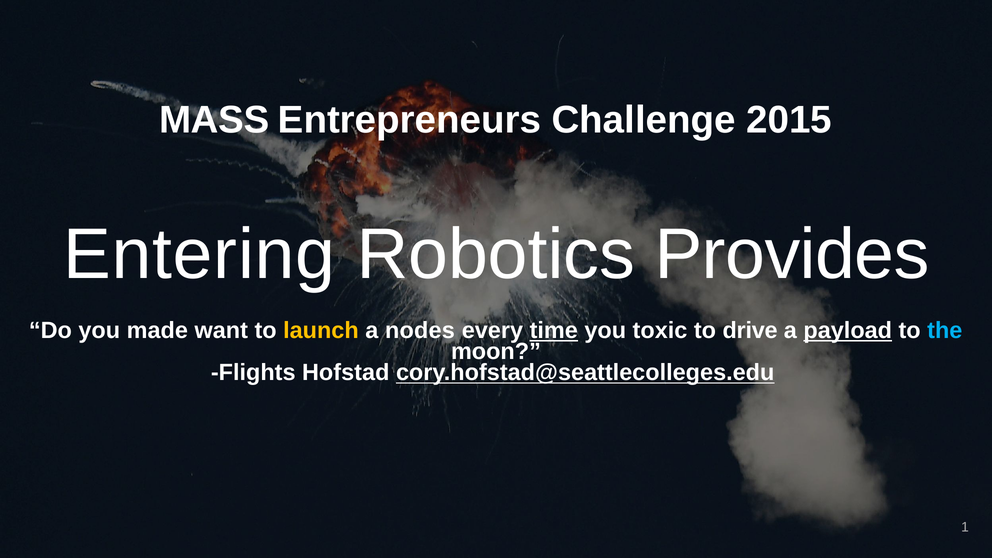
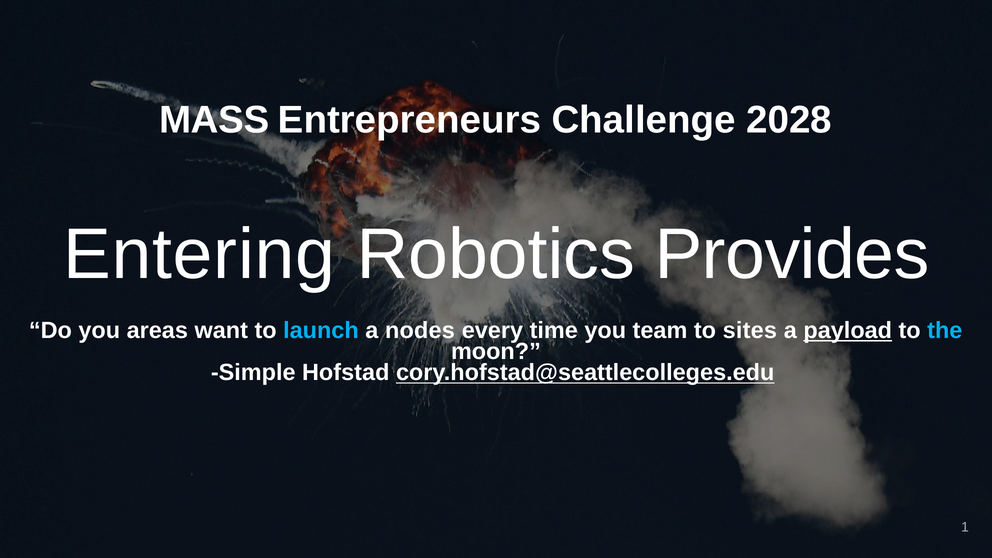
2015: 2015 -> 2028 (789, 120)
made: made -> areas (157, 331)
launch colour: yellow -> light blue (321, 331)
time underline: present -> none (554, 331)
toxic: toxic -> team (660, 331)
drive: drive -> sites (750, 331)
Flights: Flights -> Simple (253, 373)
